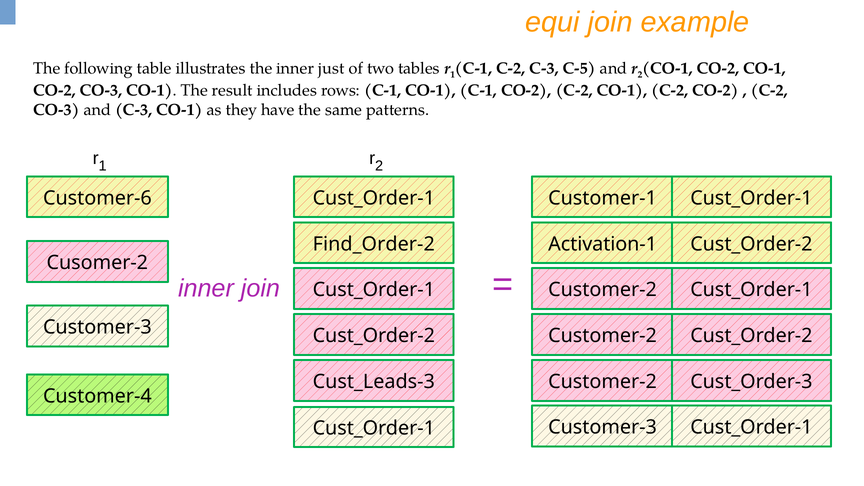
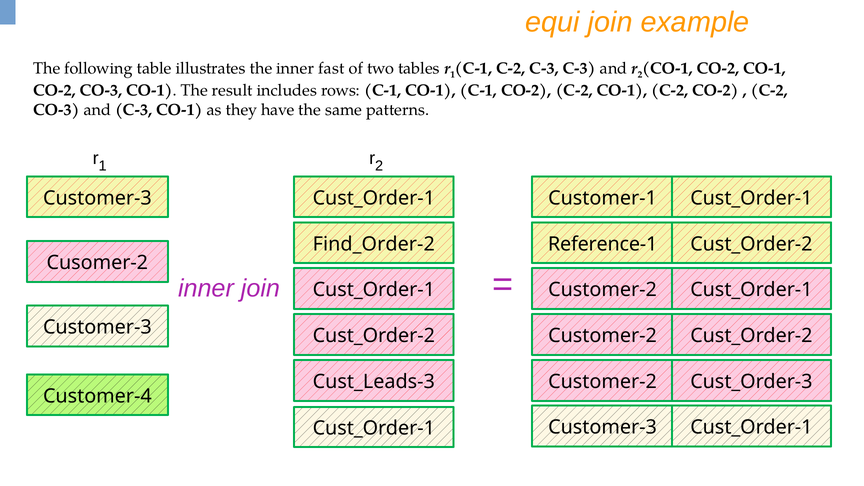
just: just -> fast (331, 68)
C-3 C-5: C-5 -> C-3 (579, 68)
Customer-6: Customer-6 -> Customer-3 (97, 198)
Activation-1: Activation-1 -> Reference-1 (603, 244)
